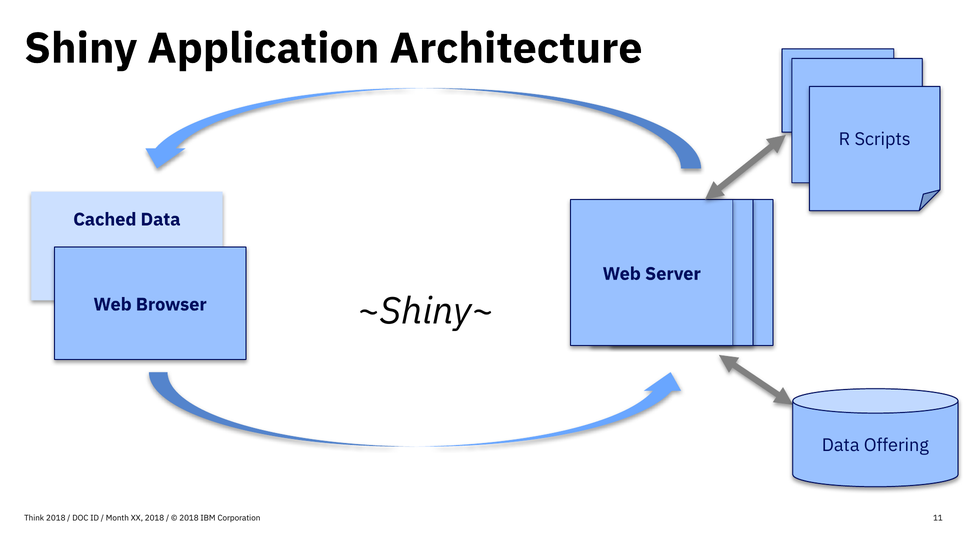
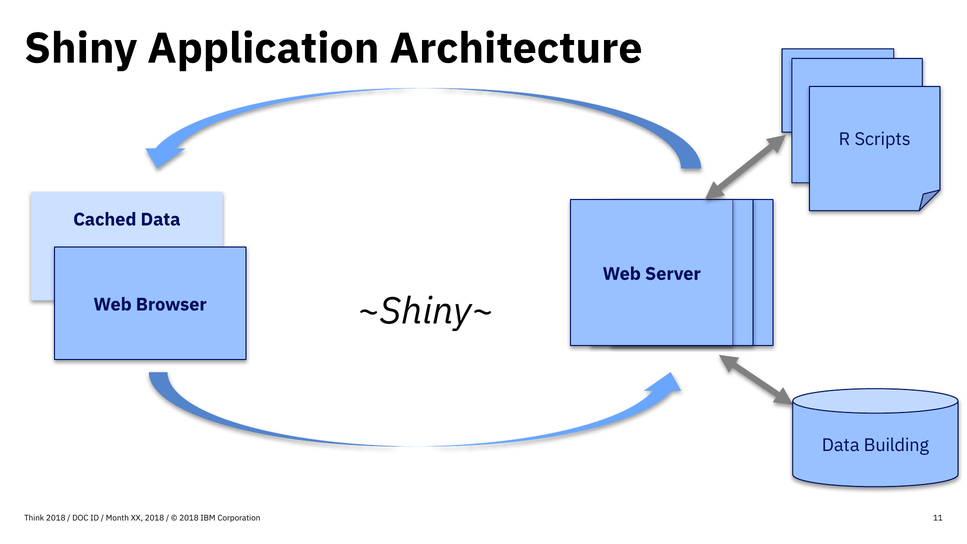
Offering: Offering -> Building (896, 445)
